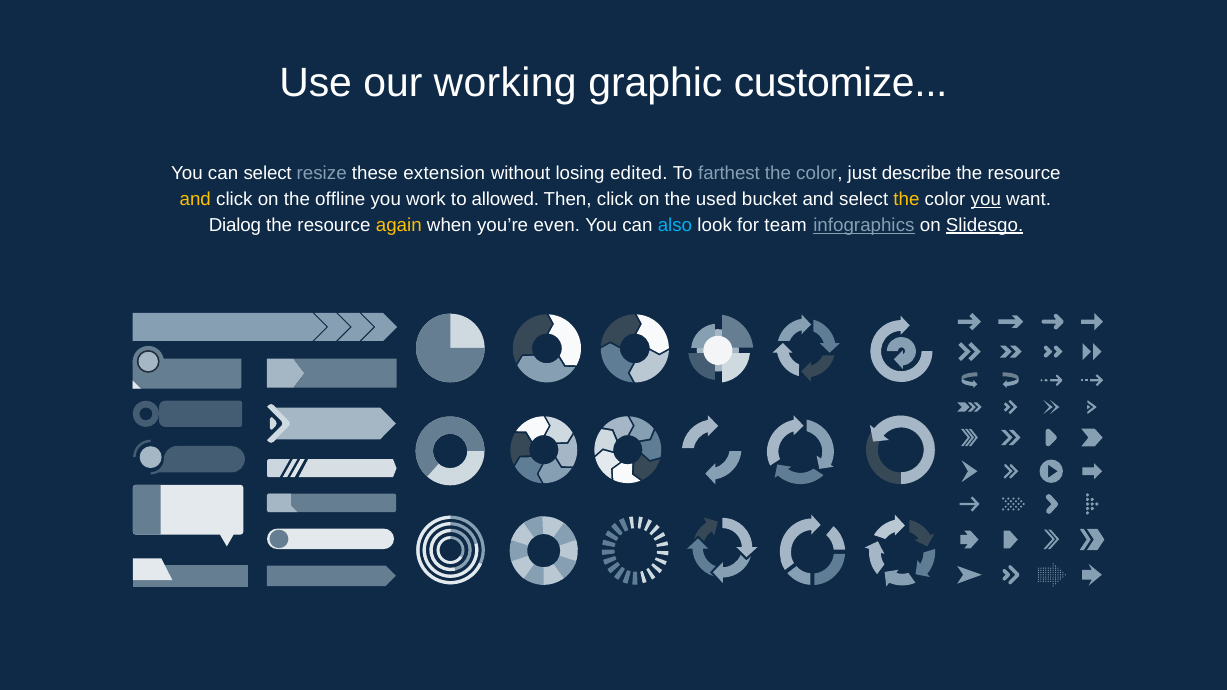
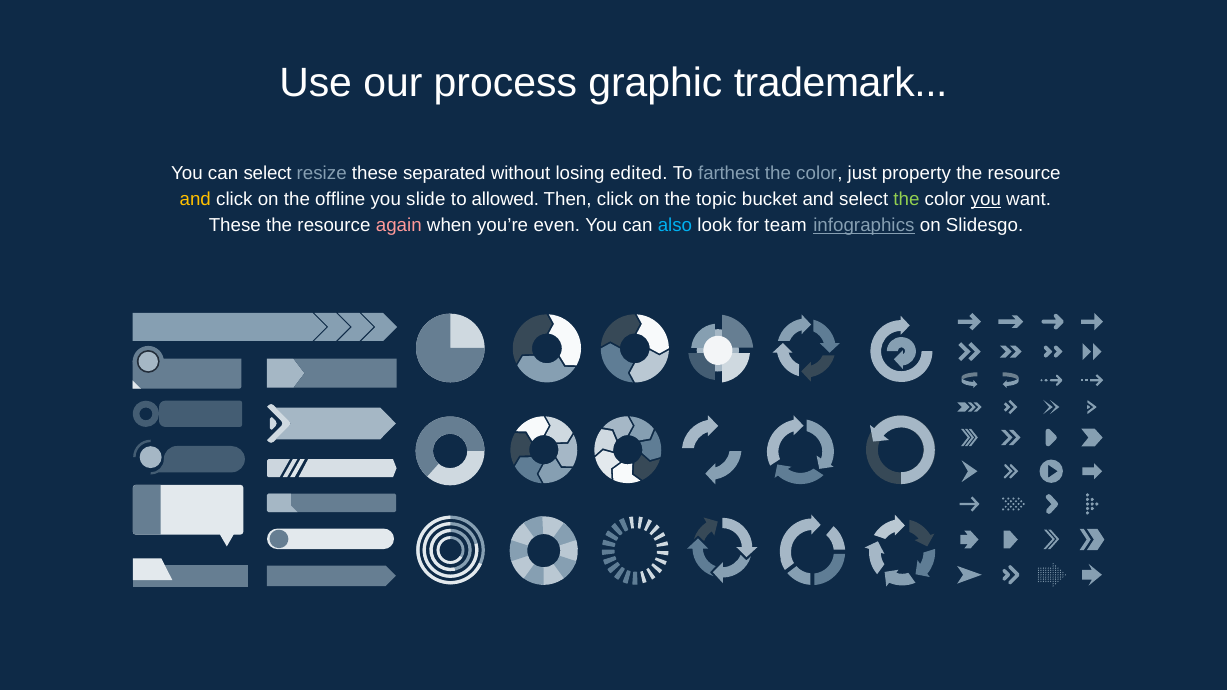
working: working -> process (505, 83)
customize: customize -> trademark (841, 83)
extension: extension -> separated (444, 173)
describe: describe -> property (916, 173)
work: work -> slide (426, 199)
used: used -> topic (716, 199)
the colour: yellow -> light green (906, 199)
Dialog: Dialog -> These (235, 225)
again colour: yellow -> pink (399, 225)
Slidesgo underline: present -> none (985, 225)
